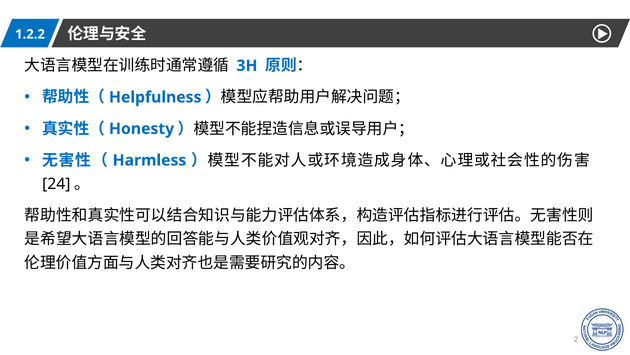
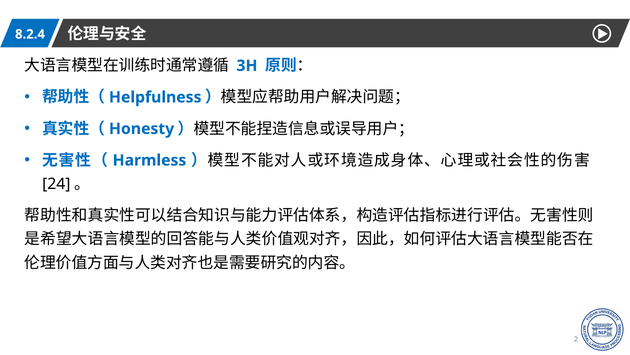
1.2.2: 1.2.2 -> 8.2.4 (30, 34)
